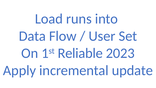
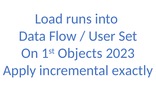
Reliable: Reliable -> Objects (80, 53)
update: update -> exactly (132, 70)
